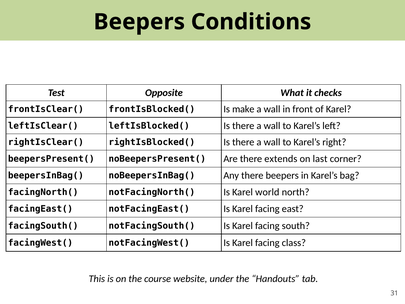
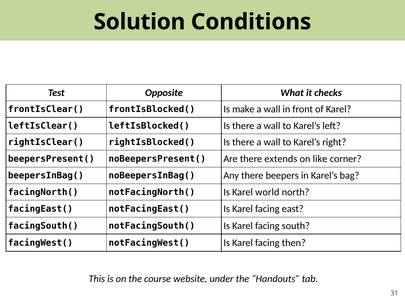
Beepers: Beepers -> Solution (139, 22)
last: last -> like (320, 159)
class: class -> then (294, 243)
